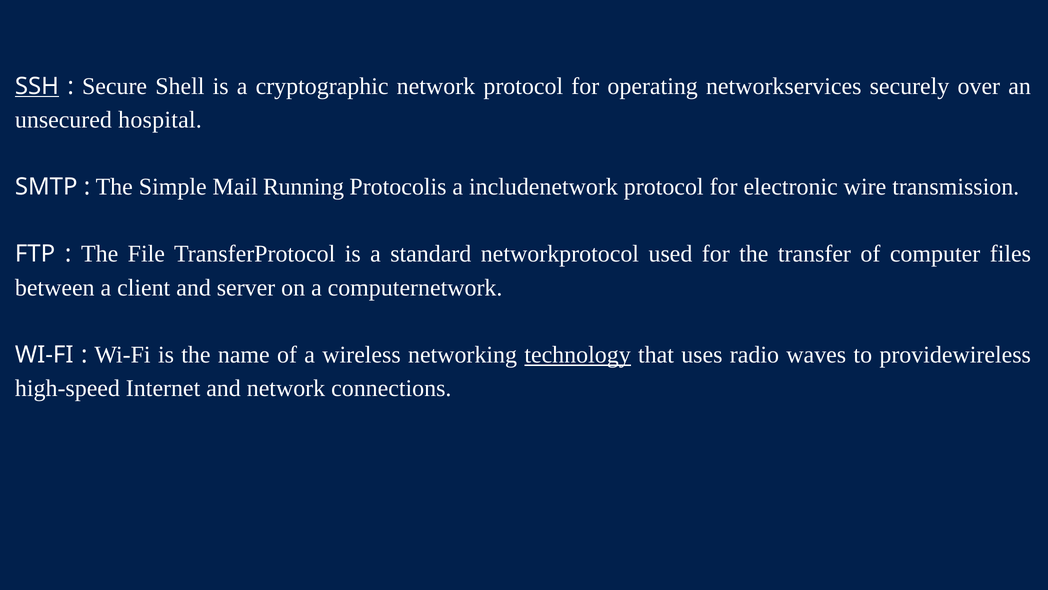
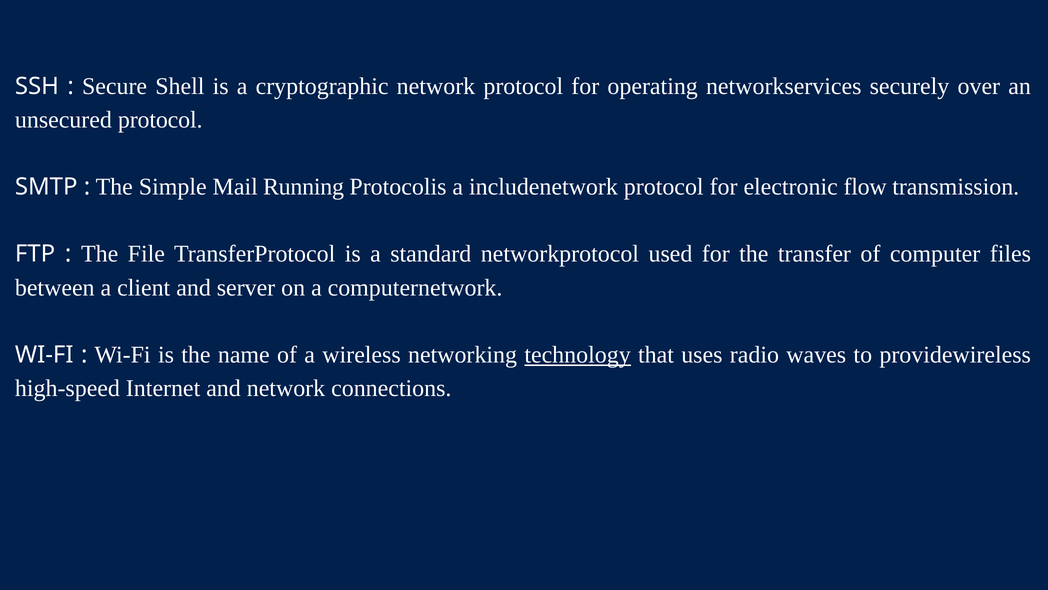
SSH underline: present -> none (37, 86)
unsecured hospital: hospital -> protocol (160, 120)
wire: wire -> flow (865, 187)
